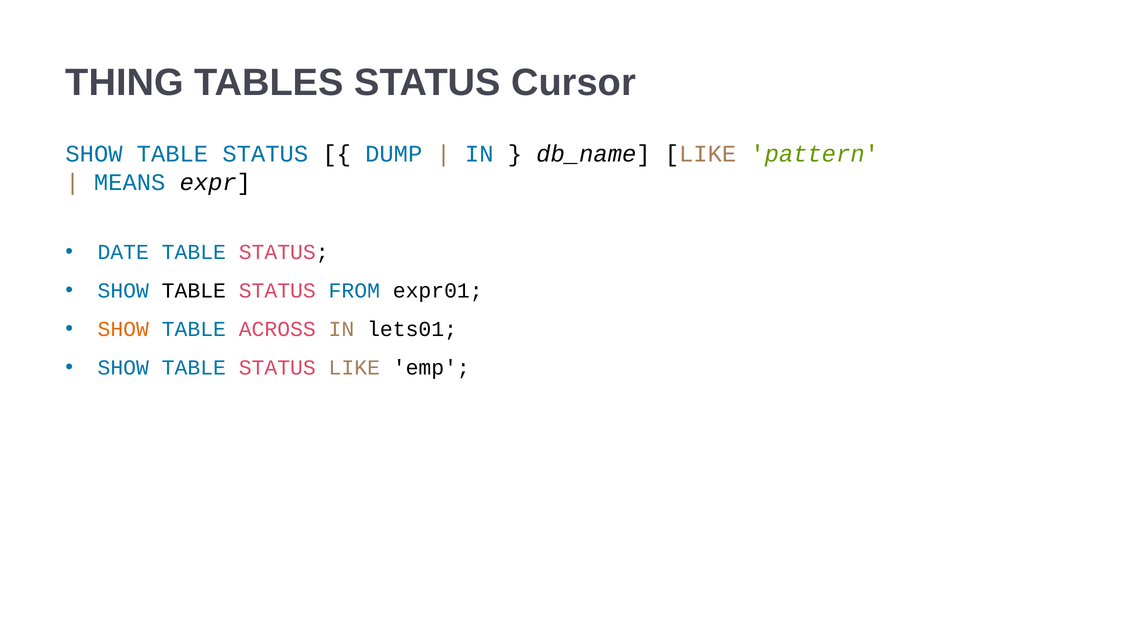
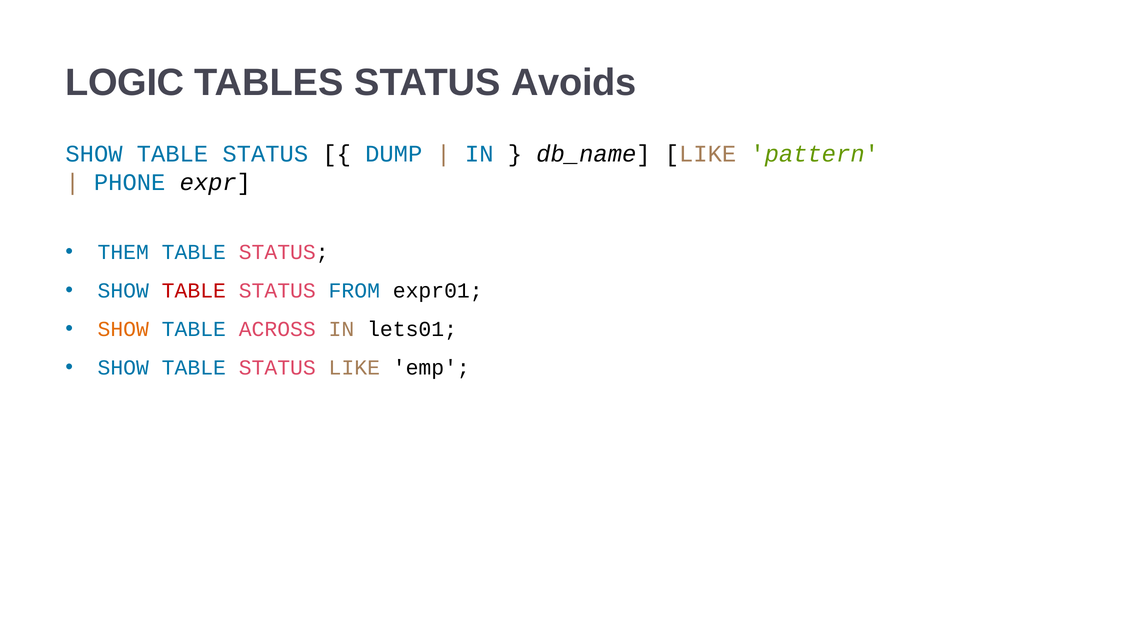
THING: THING -> LOGIC (125, 83)
Cursor: Cursor -> Avoids (574, 83)
MEANS: MEANS -> PHONE (130, 182)
DATE: DATE -> THEM (123, 252)
TABLE colour: black -> red (194, 291)
